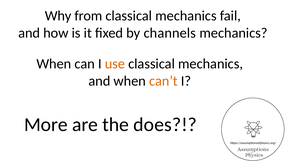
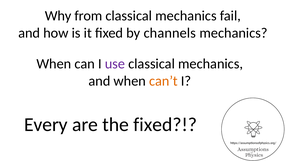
use colour: orange -> purple (115, 64)
More: More -> Every (46, 125)
the does: does -> fixed (165, 125)
